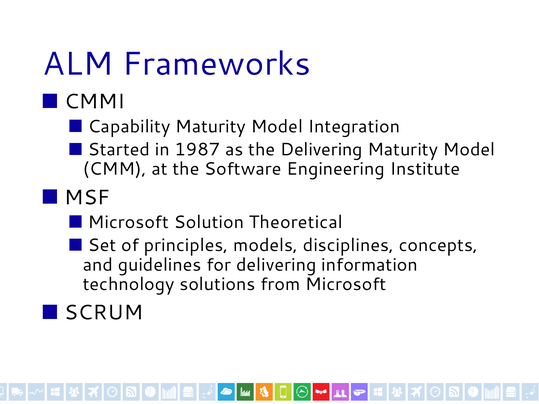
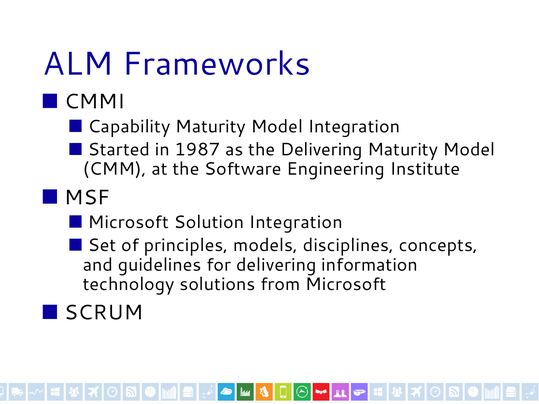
Solution Theoretical: Theoretical -> Integration (296, 222)
